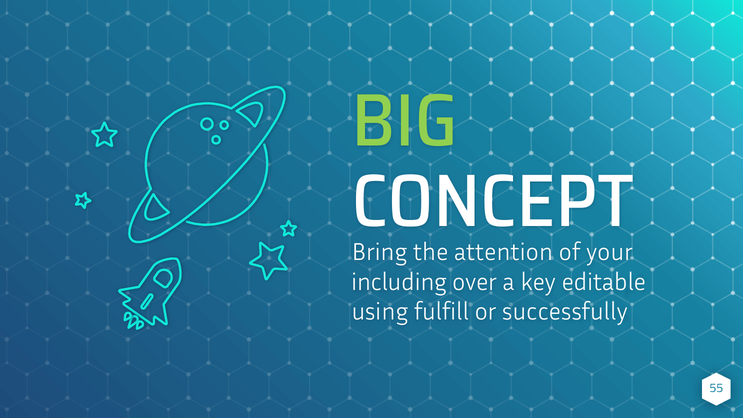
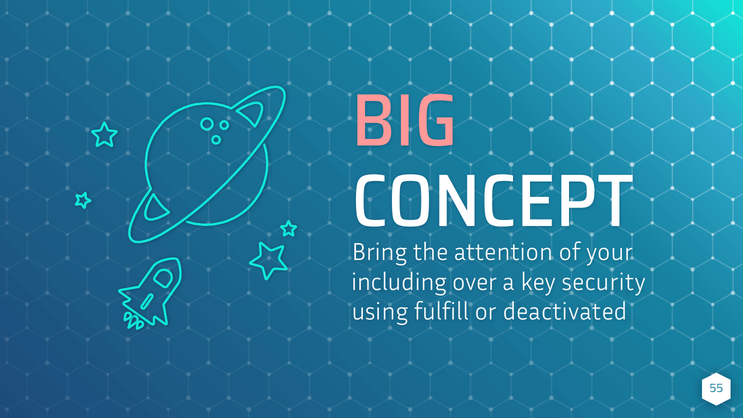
BIG colour: light green -> pink (405, 121)
editable: editable -> security (604, 282)
successfully: successfully -> deactivated (565, 312)
